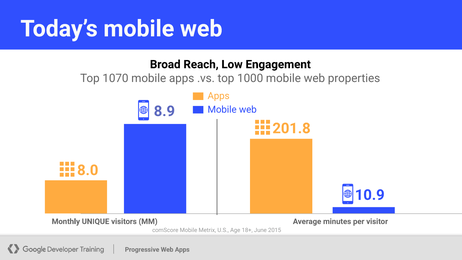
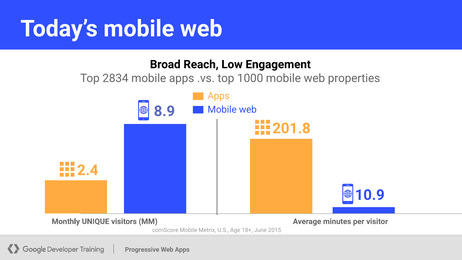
1070: 1070 -> 2834 (115, 78)
8.0: 8.0 -> 2.4 (88, 170)
